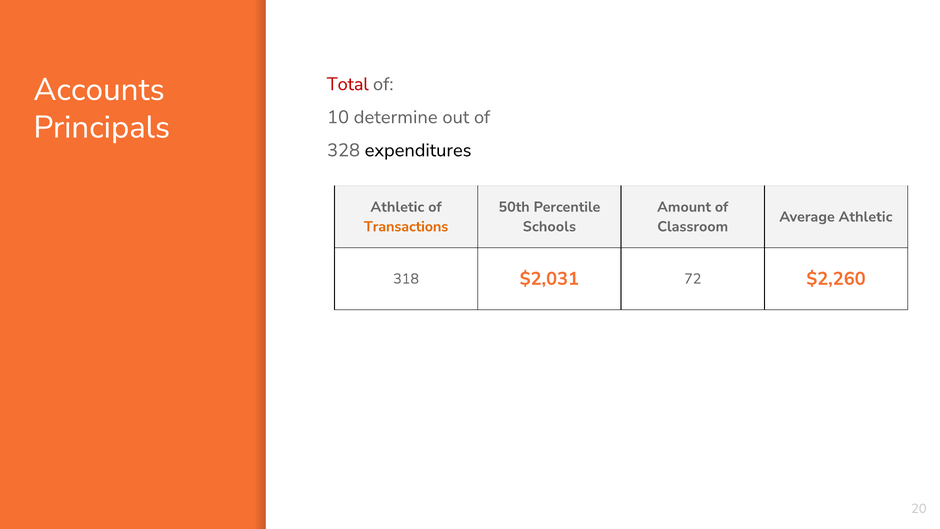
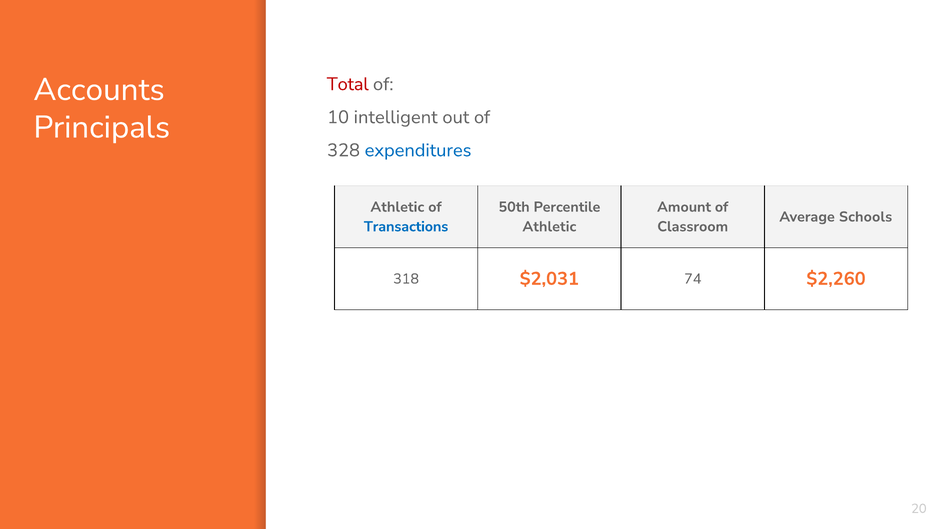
determine: determine -> intelligent (396, 117)
expenditures colour: black -> blue (418, 150)
Average Athletic: Athletic -> Schools (866, 217)
Transactions colour: orange -> blue (406, 226)
Schools: Schools -> Athletic (549, 226)
72: 72 -> 74 (693, 279)
